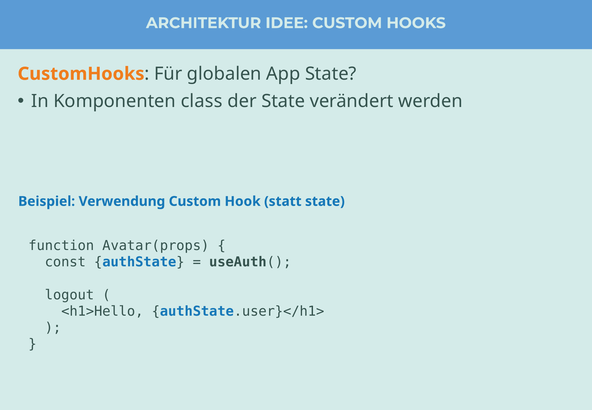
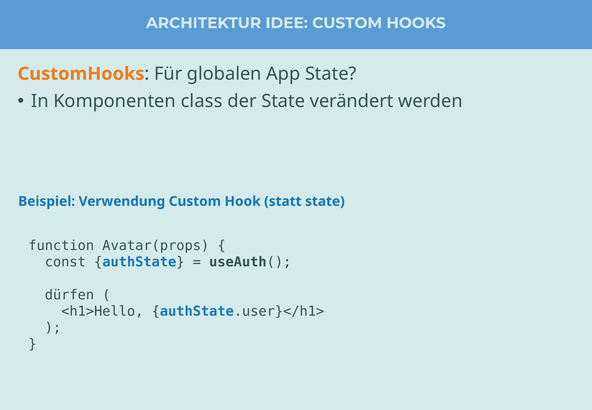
logout: logout -> dürfen (69, 295)
